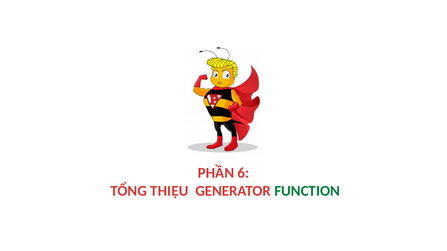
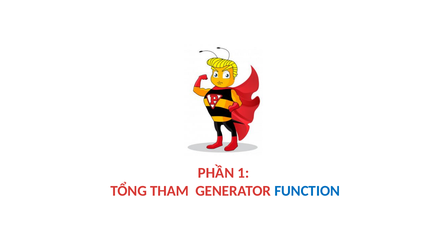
6: 6 -> 1 (243, 173)
THIỆU: THIỆU -> THAM (169, 191)
FUNCTION colour: green -> blue (307, 191)
